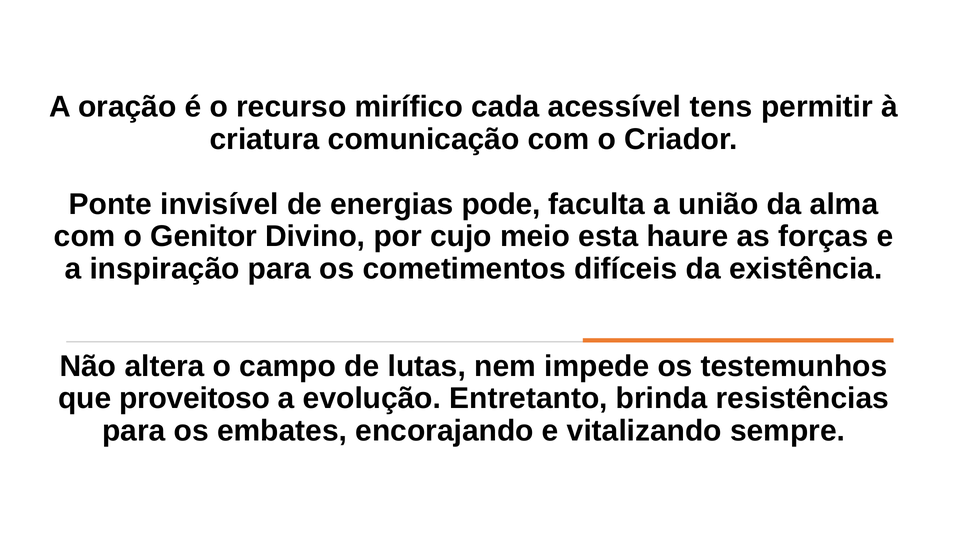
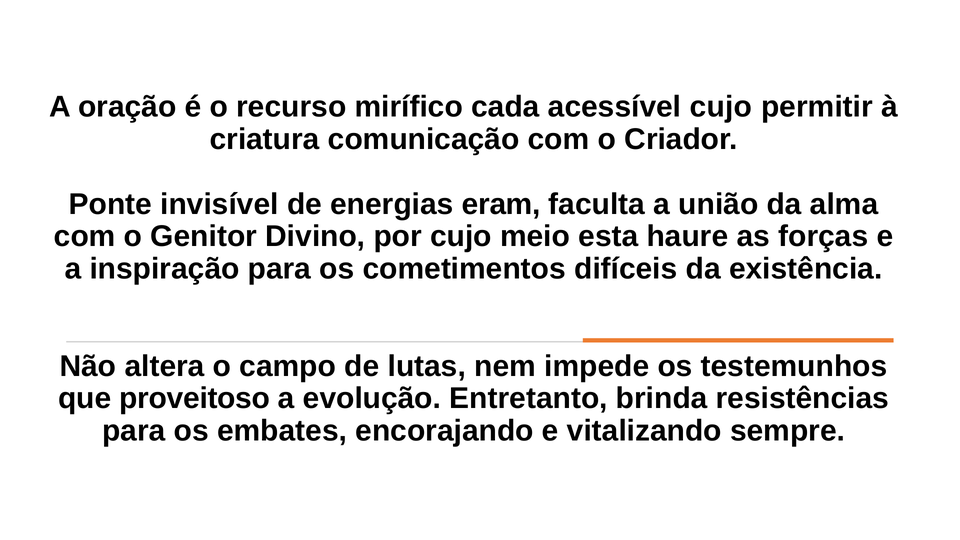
acessível tens: tens -> cujo (721, 107)
pode: pode -> eram (501, 204)
